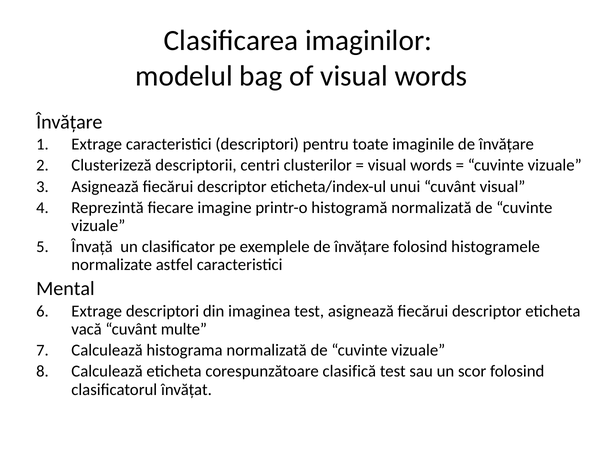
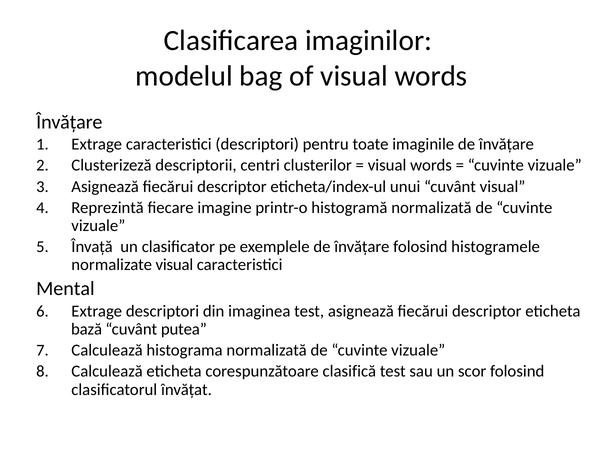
normalizate astfel: astfel -> visual (174, 265)
vacă: vacă -> bază (87, 329)
multe: multe -> putea (184, 329)
